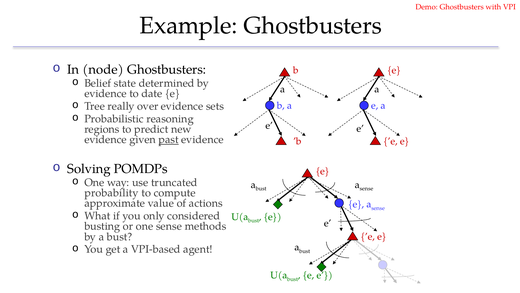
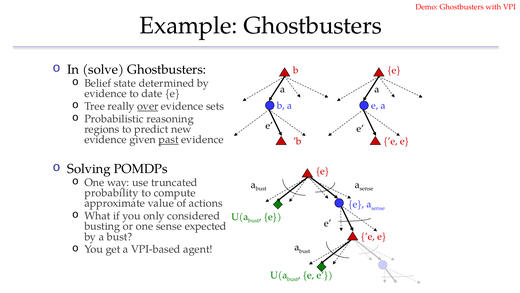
node: node -> solve (103, 69)
over underline: none -> present (148, 106)
methods: methods -> expected (206, 226)
